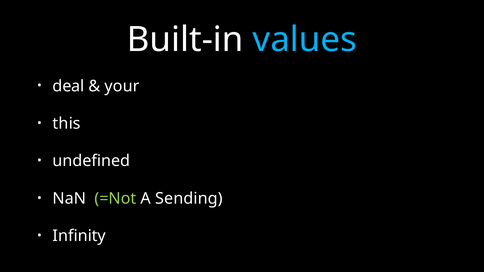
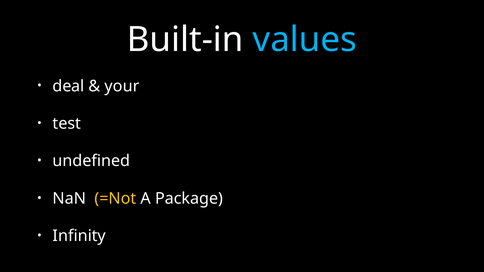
this: this -> test (67, 124)
=Not colour: light green -> yellow (116, 199)
Sending: Sending -> Package (189, 199)
